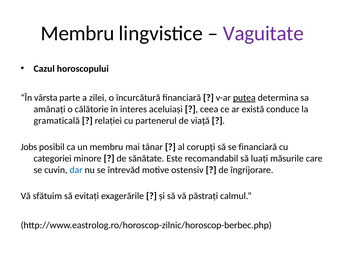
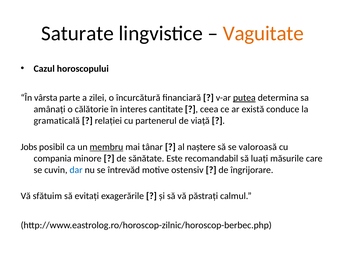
Membru: Membru -> Saturate (77, 33)
Vaguitate colour: purple -> orange (263, 33)
aceluiași: aceluiași -> cantitate (166, 109)
membru underline: none -> present (106, 147)
corupți: corupți -> naștere (201, 147)
se financiară: financiară -> valoroasă (258, 147)
categoriei: categoriei -> compania (53, 158)
